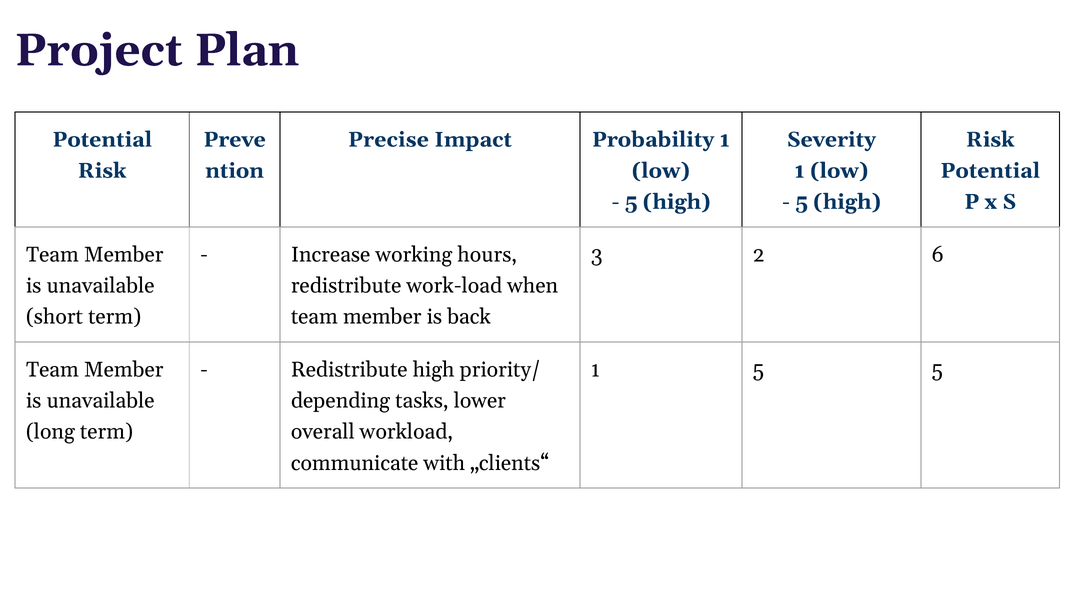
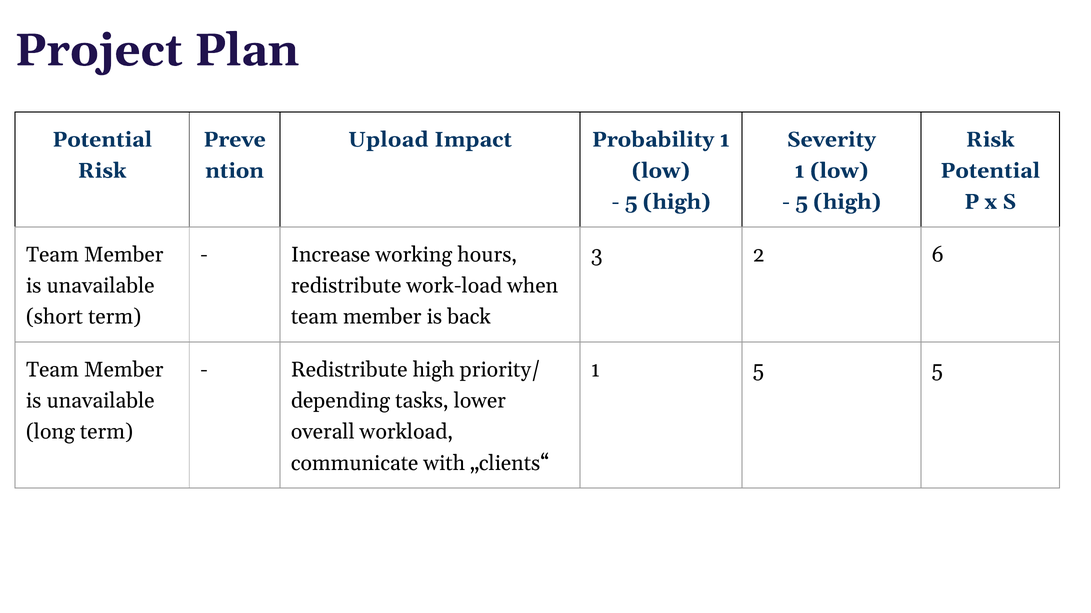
Precise: Precise -> Upload (388, 140)
